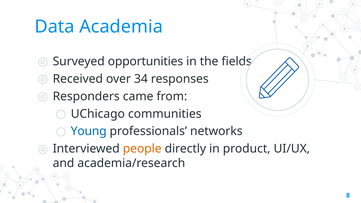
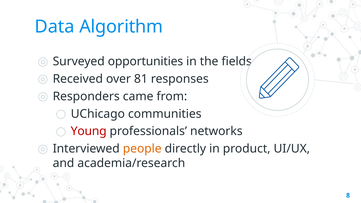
Academia: Academia -> Algorithm (121, 27)
34: 34 -> 81 (141, 79)
Young colour: blue -> red (89, 131)
